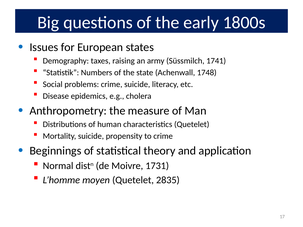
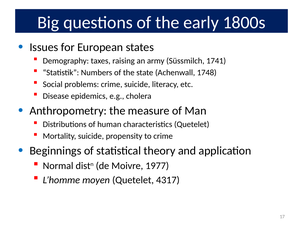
1731: 1731 -> 1977 (157, 166)
2835: 2835 -> 4317 (168, 180)
